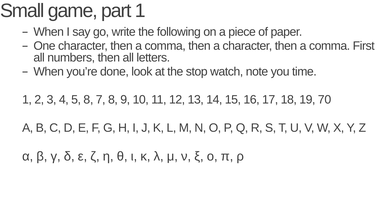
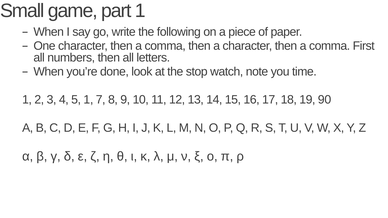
5 8: 8 -> 1 (88, 100)
70: 70 -> 90 (325, 100)
